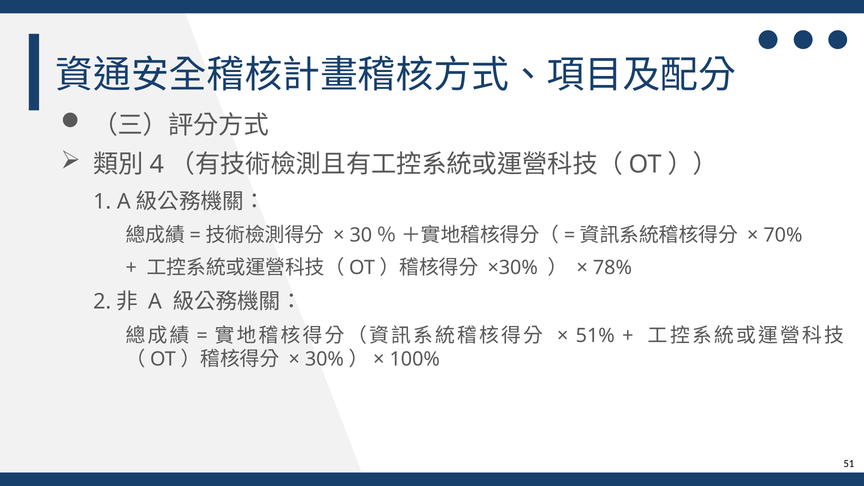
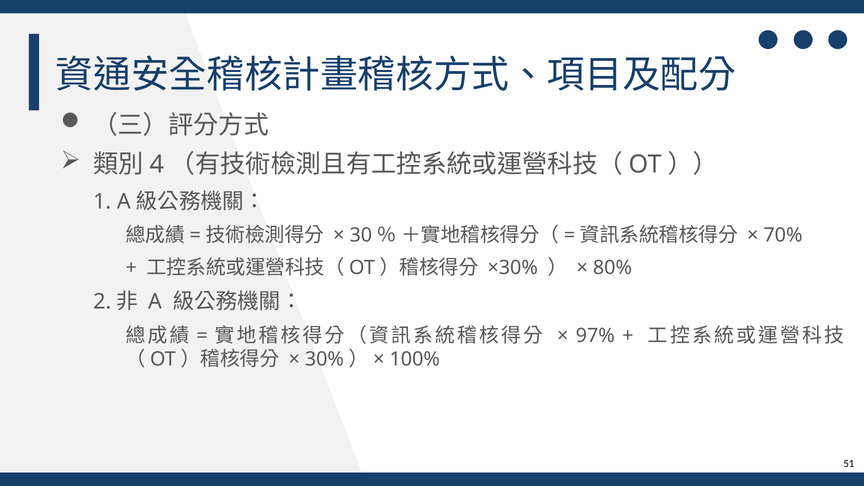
78%: 78% -> 80% (612, 268)
51%: 51% -> 97% (595, 336)
